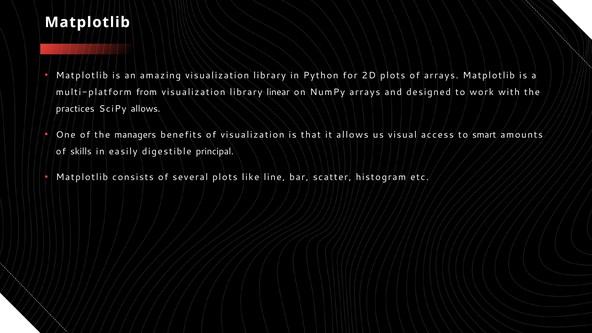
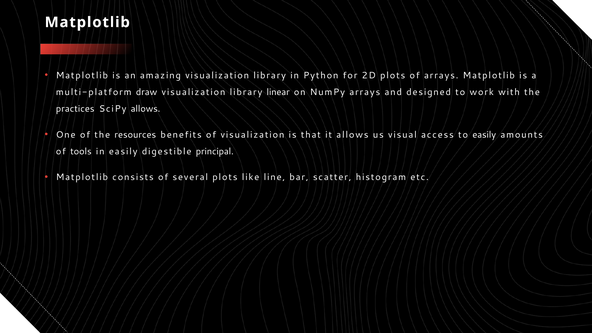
from: from -> draw (147, 92)
managers: managers -> resources (135, 135)
to smart: smart -> easily (484, 135)
skills: skills -> tools (81, 151)
